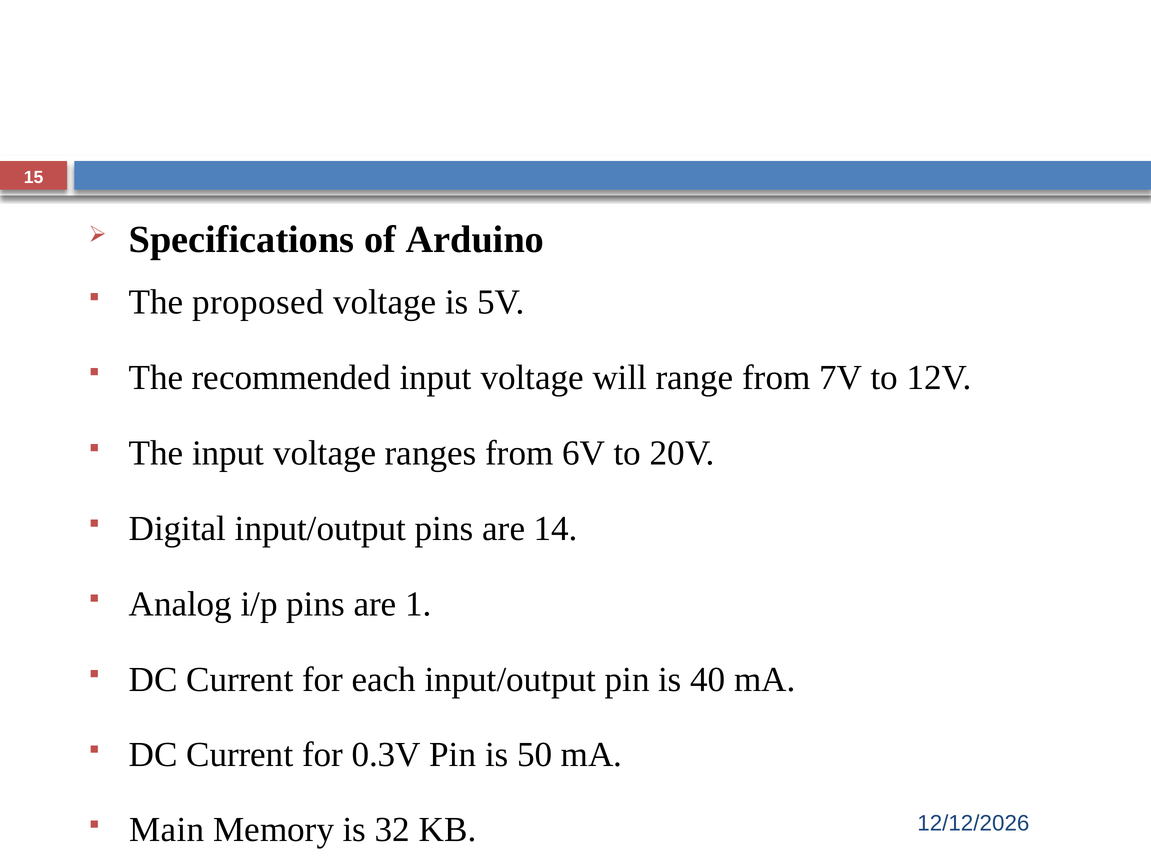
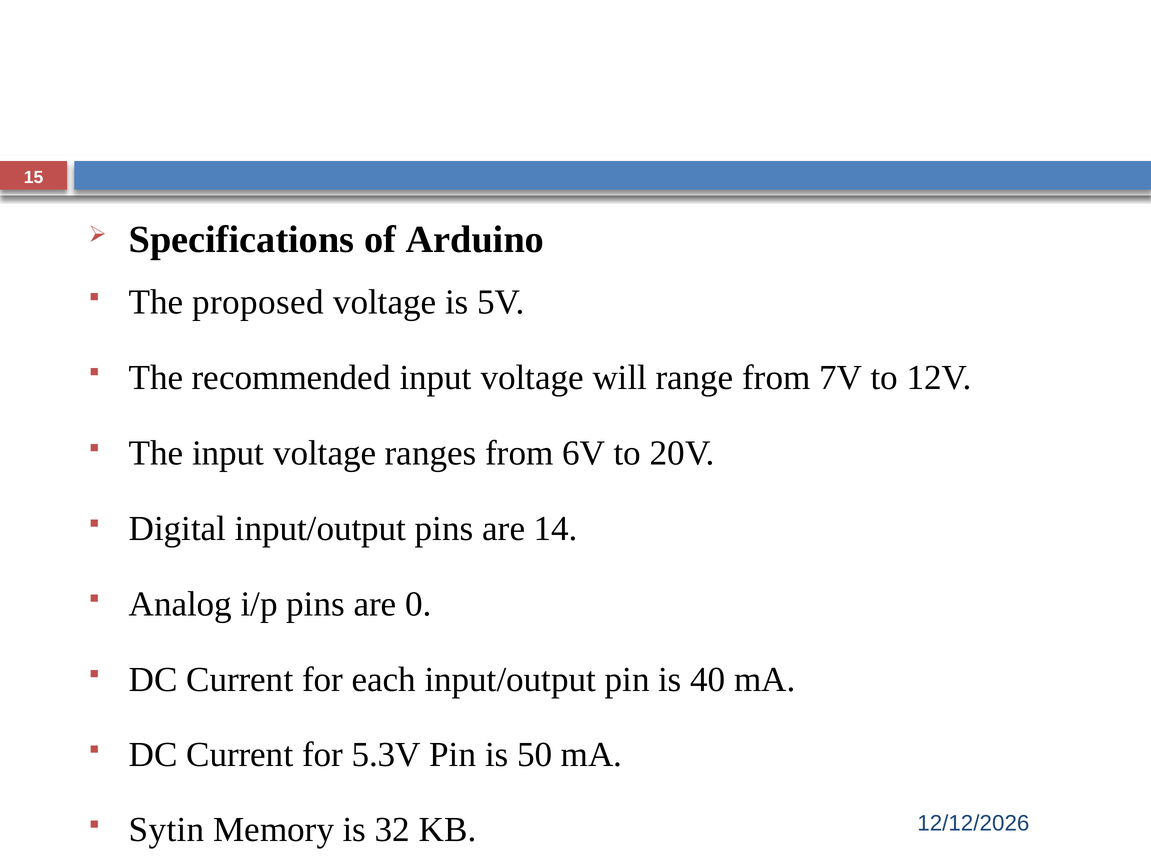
1: 1 -> 0 (418, 604)
0.3V: 0.3V -> 5.3V (386, 755)
Main: Main -> Sytin (167, 830)
